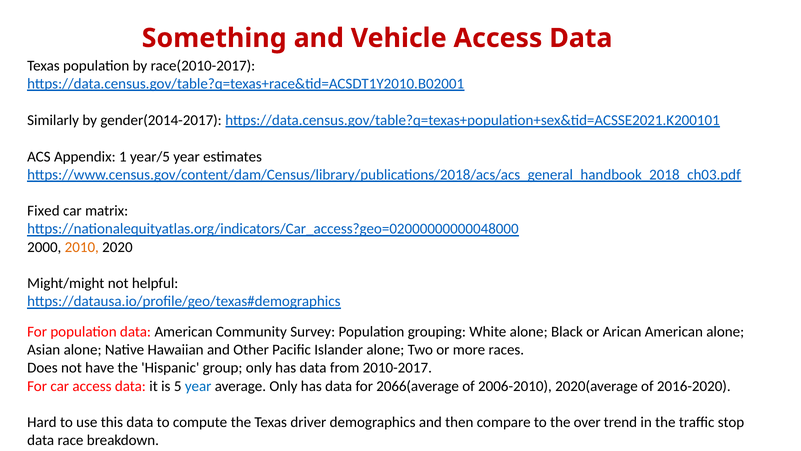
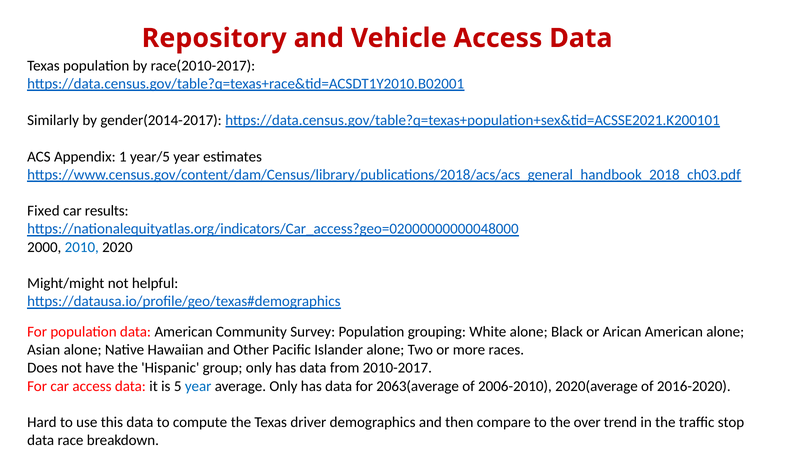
Something: Something -> Repository (214, 38)
matrix: matrix -> results (107, 211)
2010 colour: orange -> blue (82, 247)
2066(average: 2066(average -> 2063(average (418, 386)
